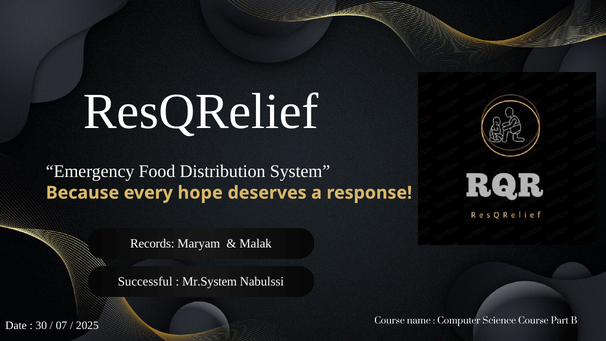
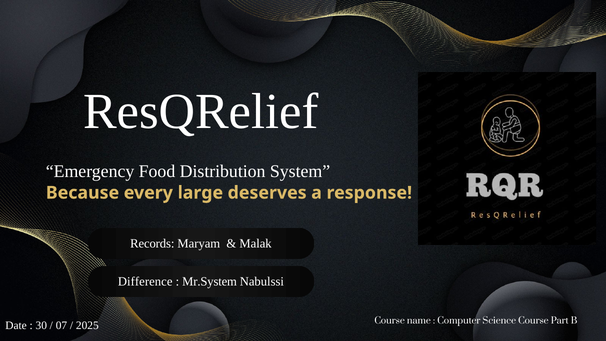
hope: hope -> large (200, 193)
Successful: Successful -> Difference (145, 281)
